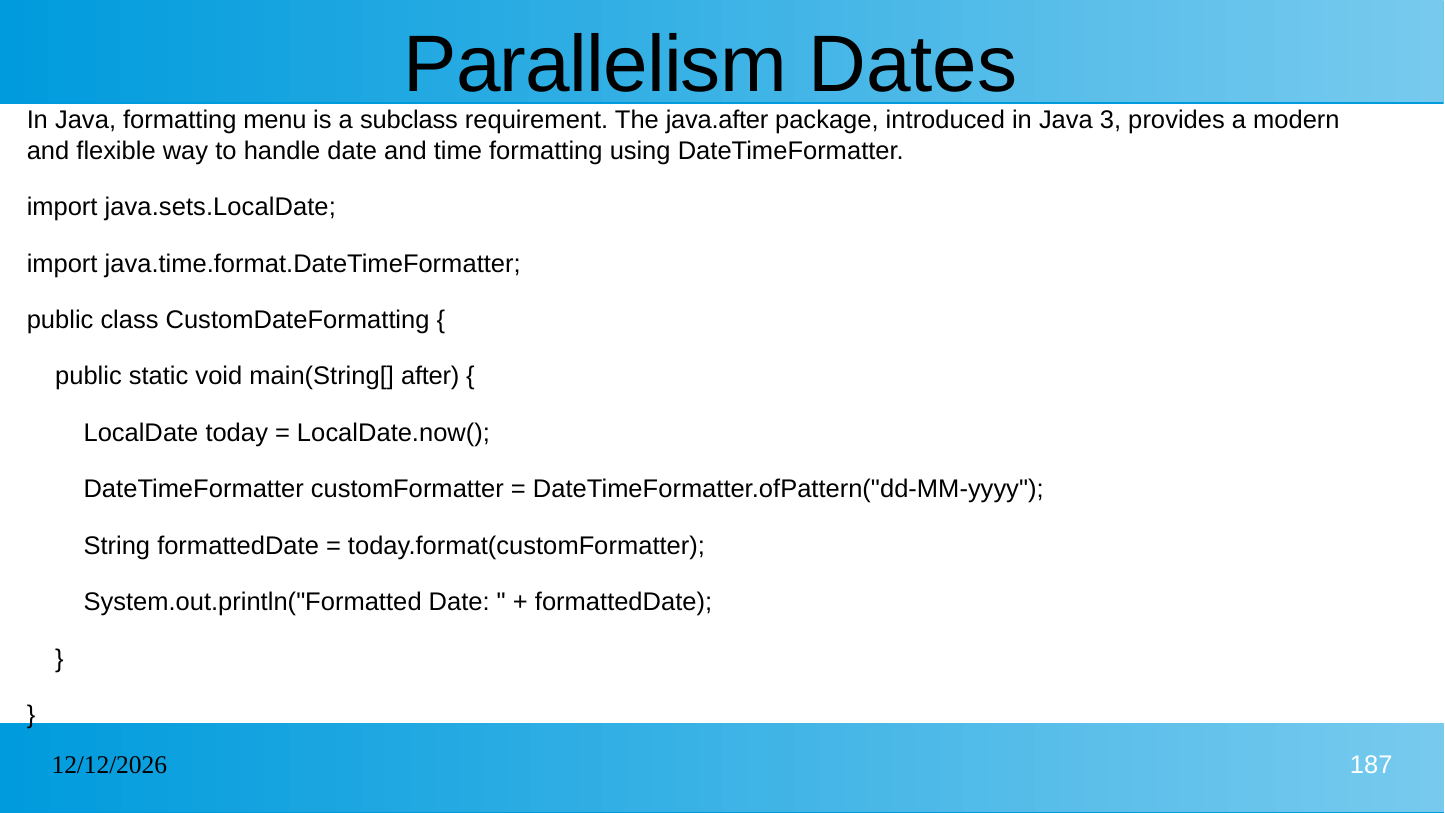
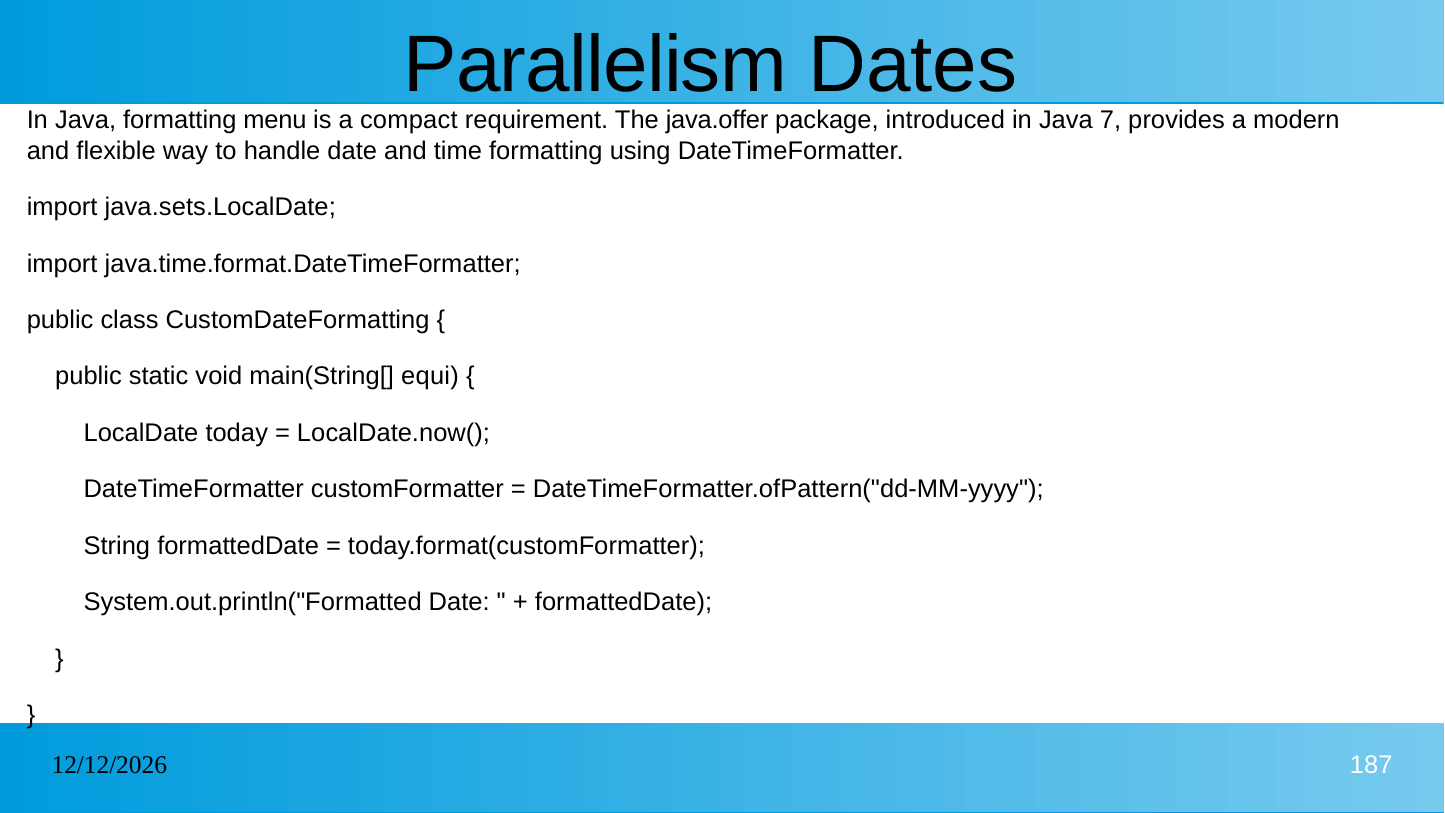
subclass: subclass -> compact (409, 120)
java.after: java.after -> java.offer (717, 120)
3: 3 -> 7 (1111, 120)
after: after -> equi (430, 376)
